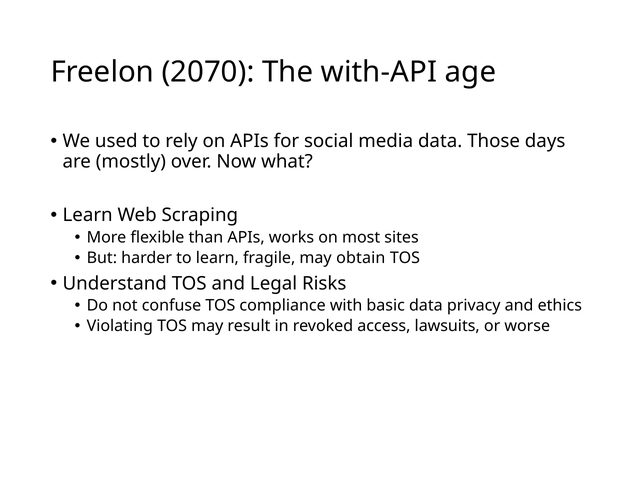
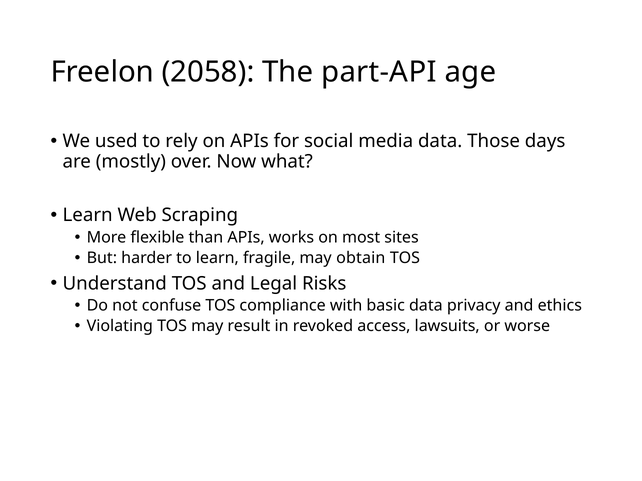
2070: 2070 -> 2058 (208, 72)
with-API: with-API -> part-API (379, 72)
